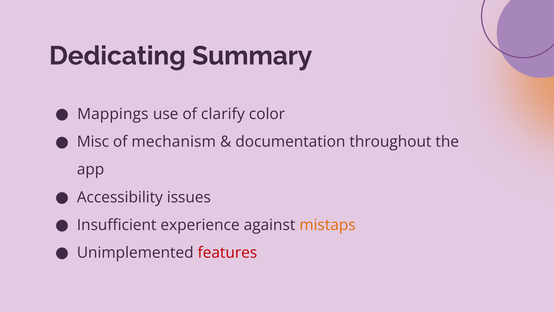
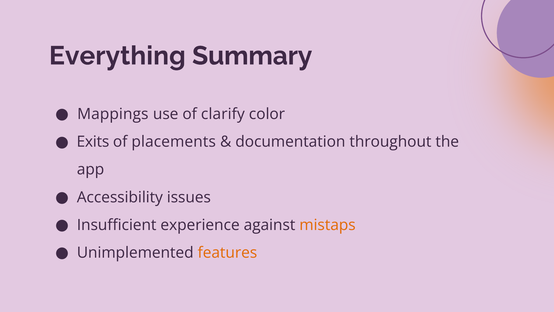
Dedicating: Dedicating -> Everything (117, 56)
Misc: Misc -> Exits (93, 142)
mechanism: mechanism -> placements (174, 142)
features colour: red -> orange (227, 252)
